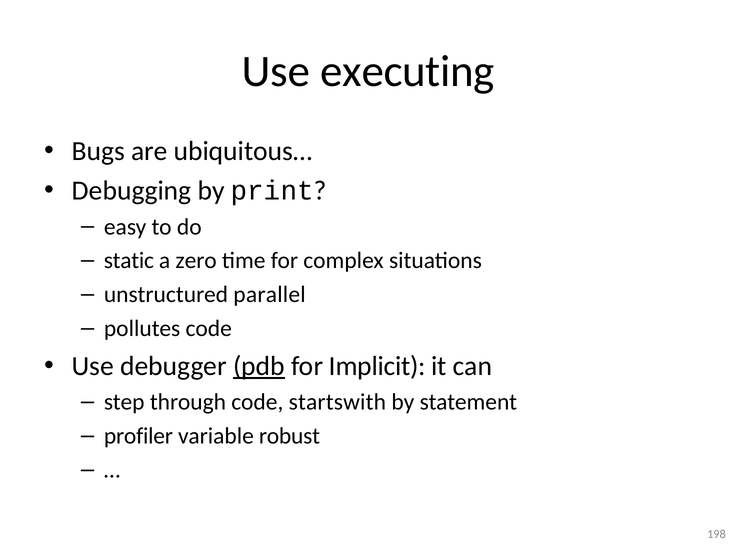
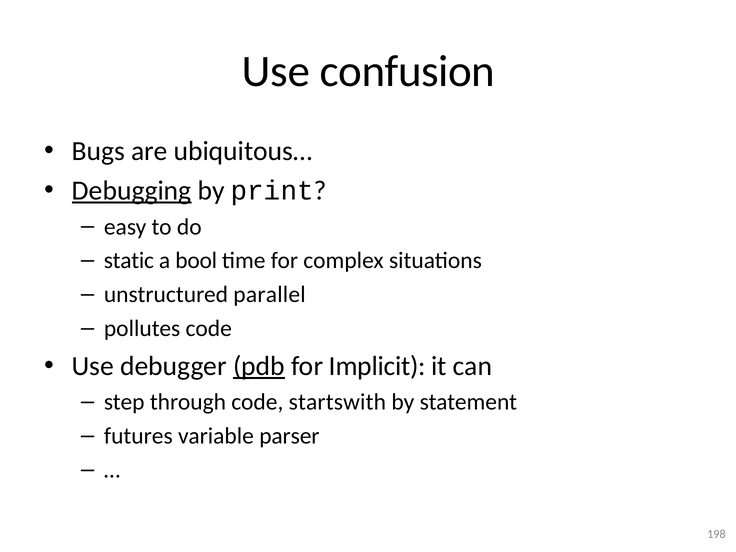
executing: executing -> confusion (407, 71)
Debugging underline: none -> present (132, 191)
zero: zero -> bool (196, 261)
profiler: profiler -> futures (138, 436)
robust: robust -> parser (289, 436)
